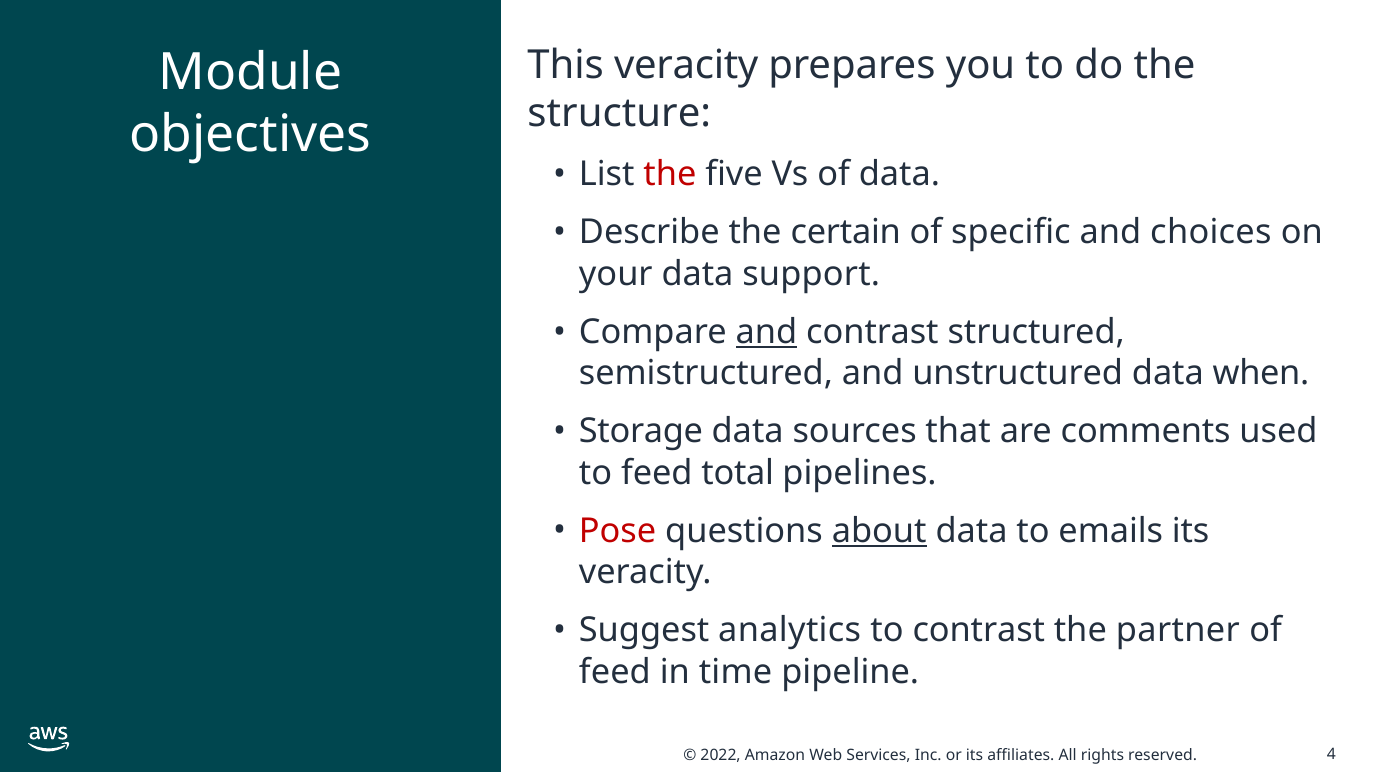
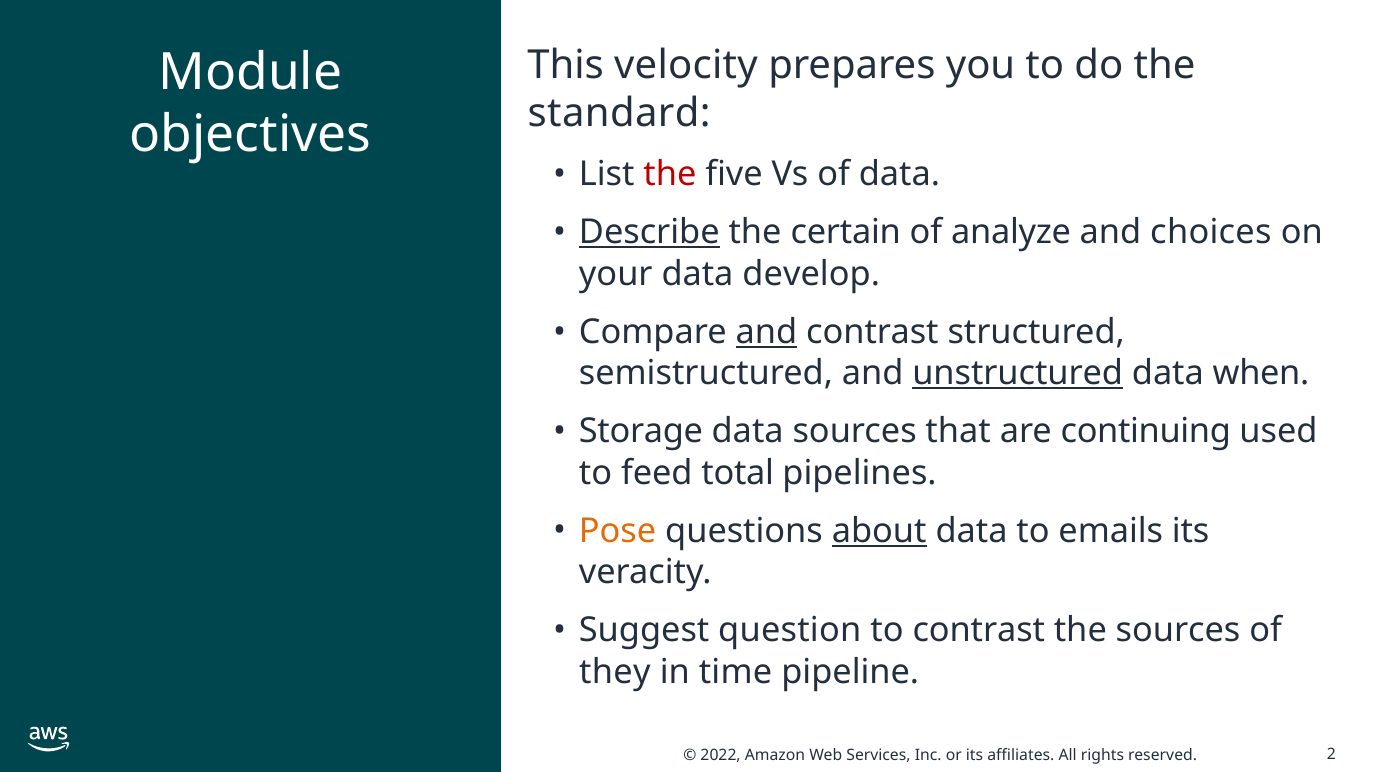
This veracity: veracity -> velocity (686, 65)
structure: structure -> standard (619, 113)
Describe underline: none -> present (649, 233)
specific: specific -> analyze (1011, 233)
support: support -> develop (811, 274)
unstructured underline: none -> present (1018, 373)
comments: comments -> continuing (1146, 432)
Pose colour: red -> orange (618, 531)
analytics: analytics -> question (790, 631)
the partner: partner -> sources (1178, 631)
feed: feed -> they (615, 672)
4: 4 -> 2 (1331, 754)
